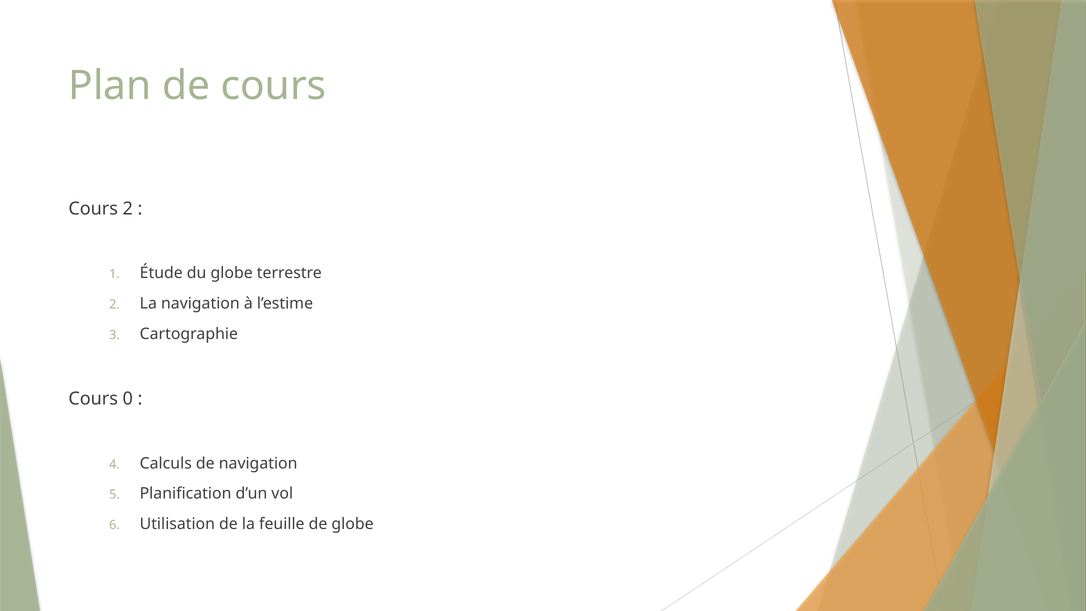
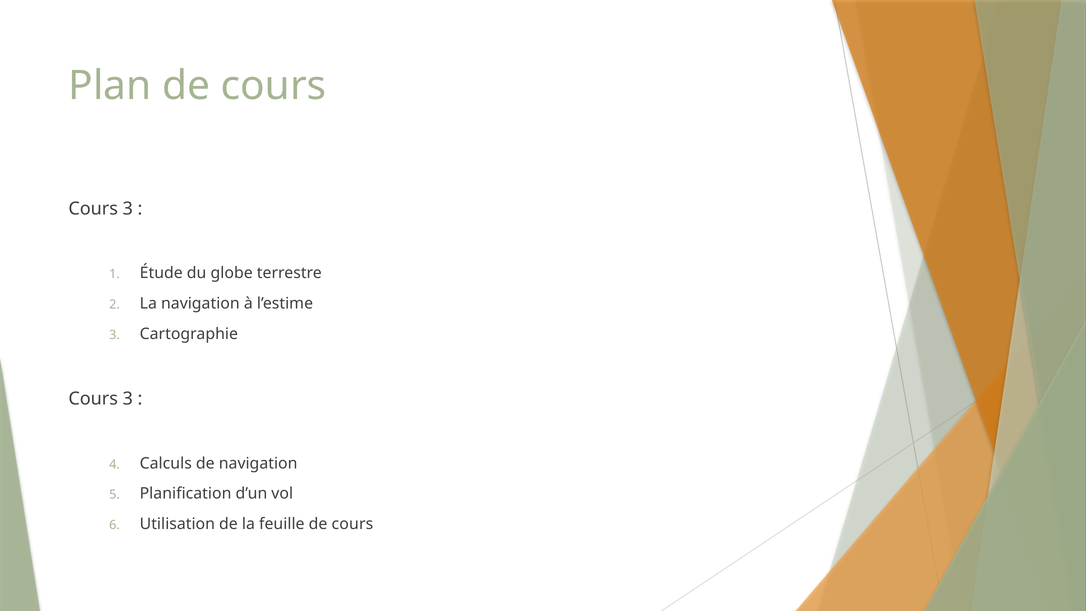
2: 2 -> 3 (128, 209)
0: 0 -> 3 (128, 399)
feuille de globe: globe -> cours (352, 524)
